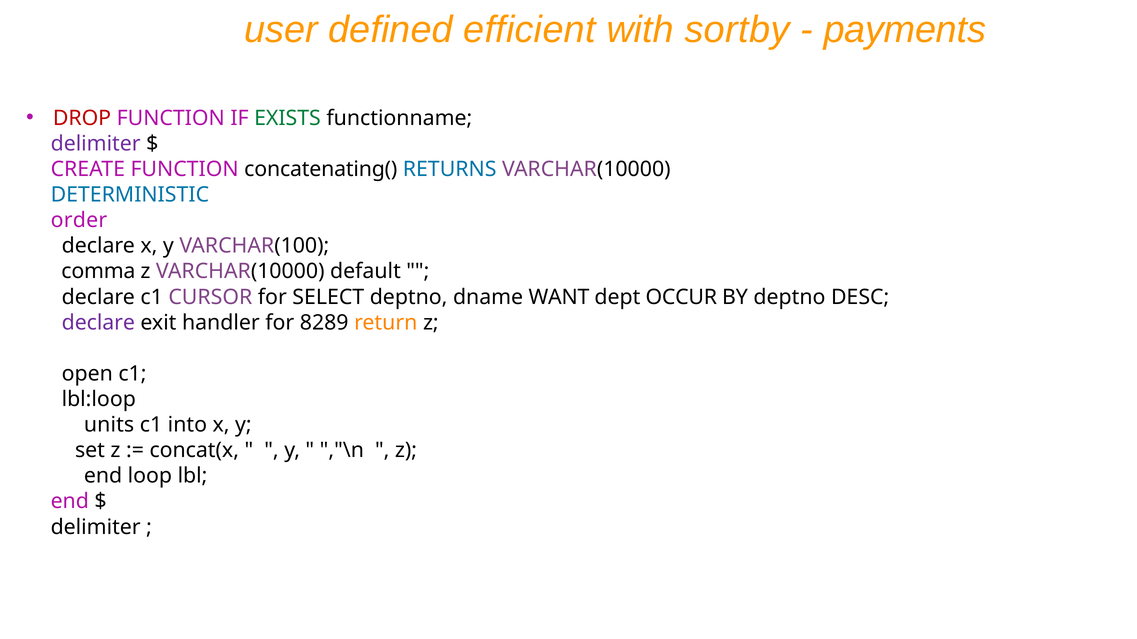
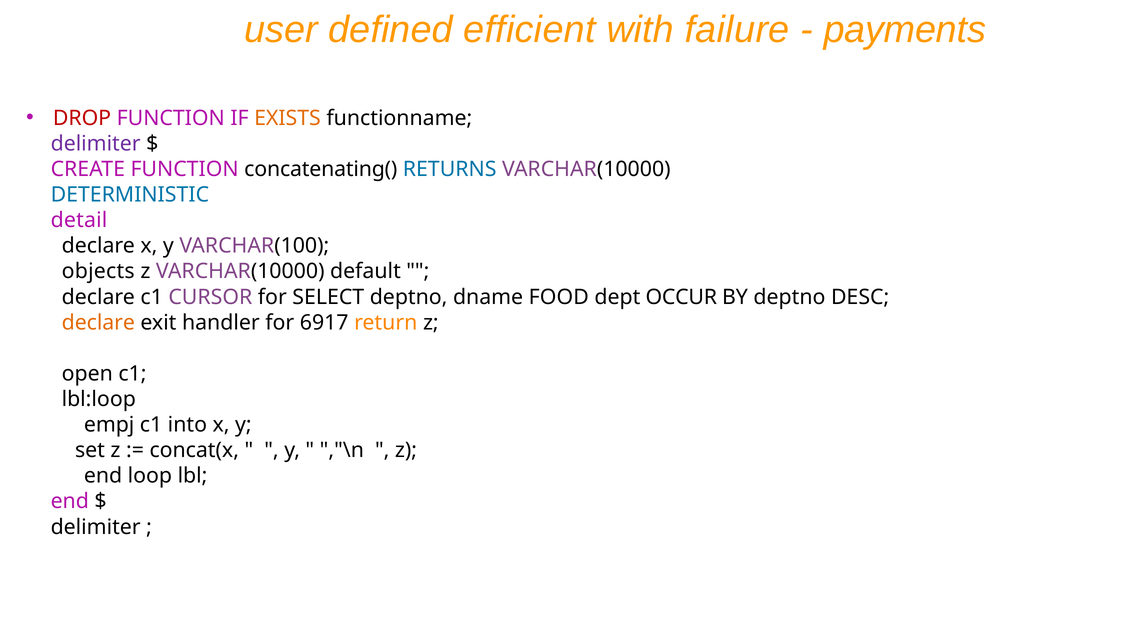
sortby: sortby -> failure (737, 30)
EXISTS colour: green -> orange (287, 118)
order: order -> detail (79, 220)
comma: comma -> objects (98, 272)
WANT: WANT -> FOOD (559, 297)
declare colour: purple -> orange (98, 323)
8289: 8289 -> 6917 (324, 323)
units: units -> empj (109, 425)
